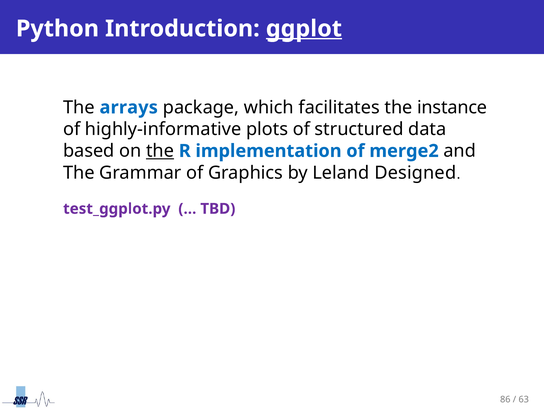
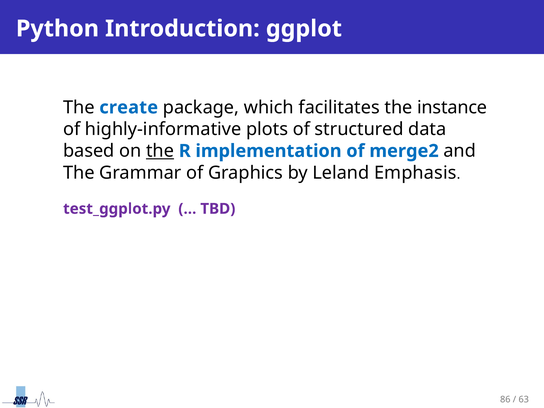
ggplot underline: present -> none (304, 29)
arrays: arrays -> create (129, 107)
Designed: Designed -> Emphasis (415, 173)
